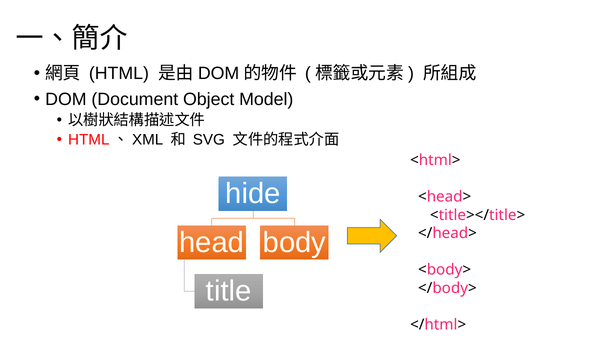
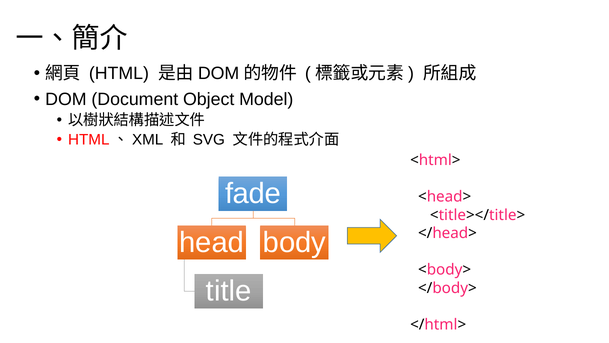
hide: hide -> fade (253, 193)
